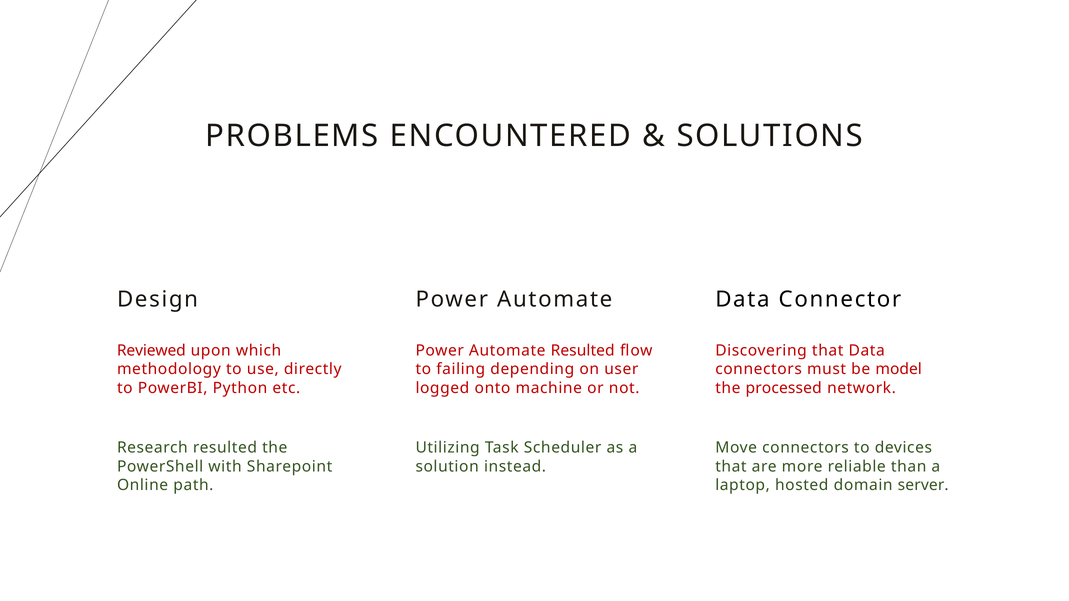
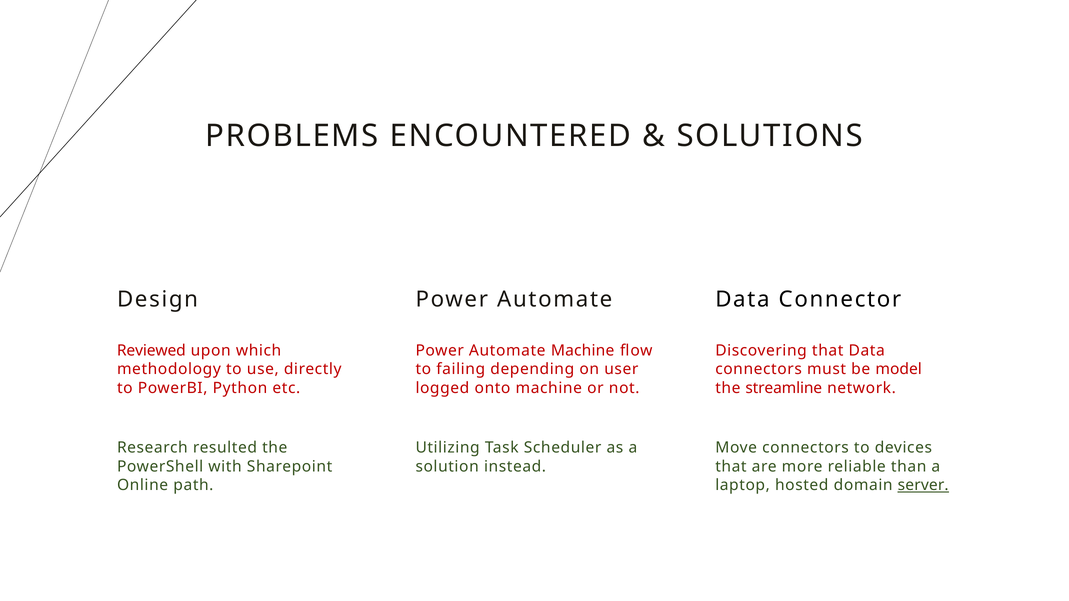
Automate Resulted: Resulted -> Machine (583, 351)
processed: processed -> streamline (784, 388)
server underline: none -> present (923, 485)
